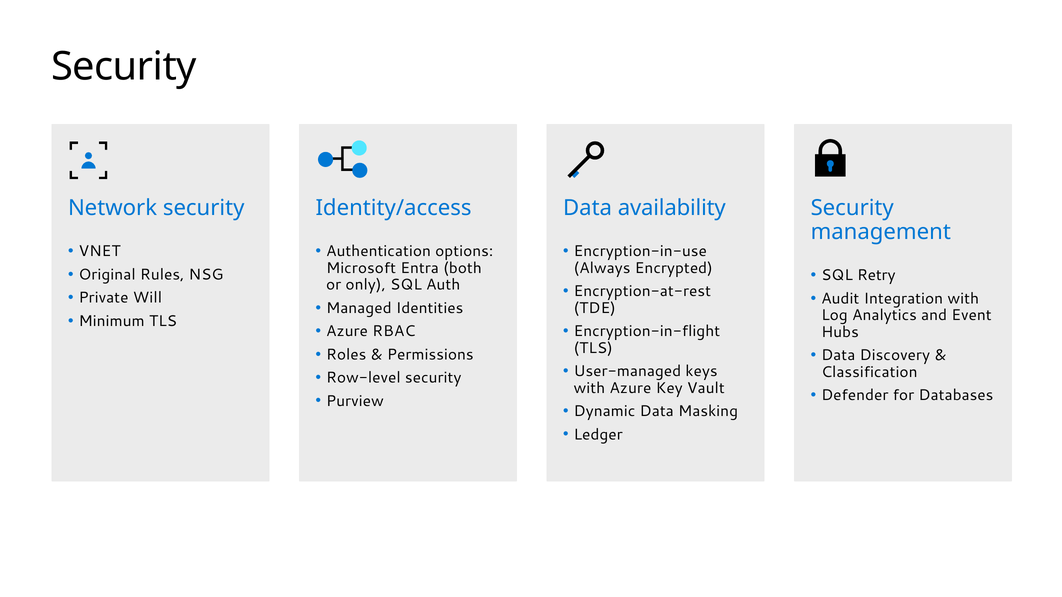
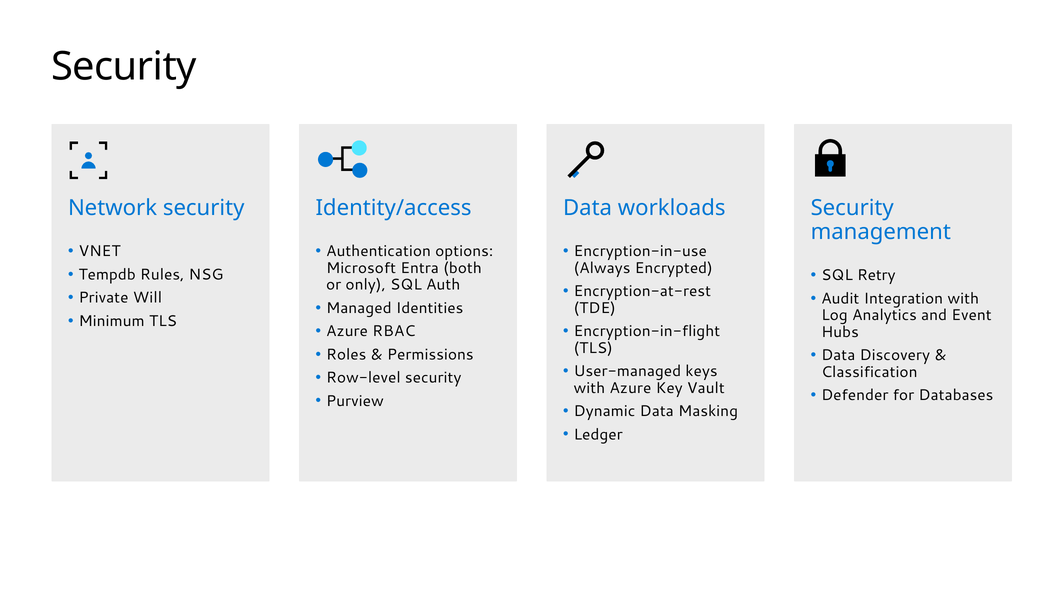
availability: availability -> workloads (672, 208)
Original: Original -> Tempdb (107, 275)
